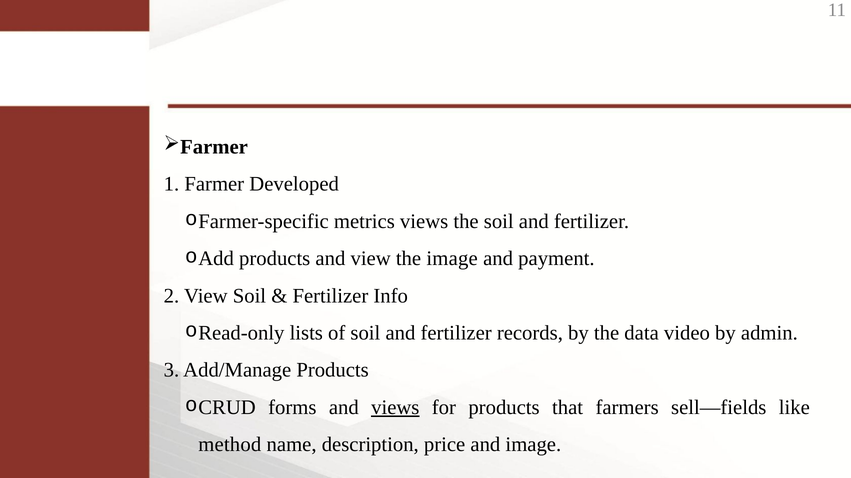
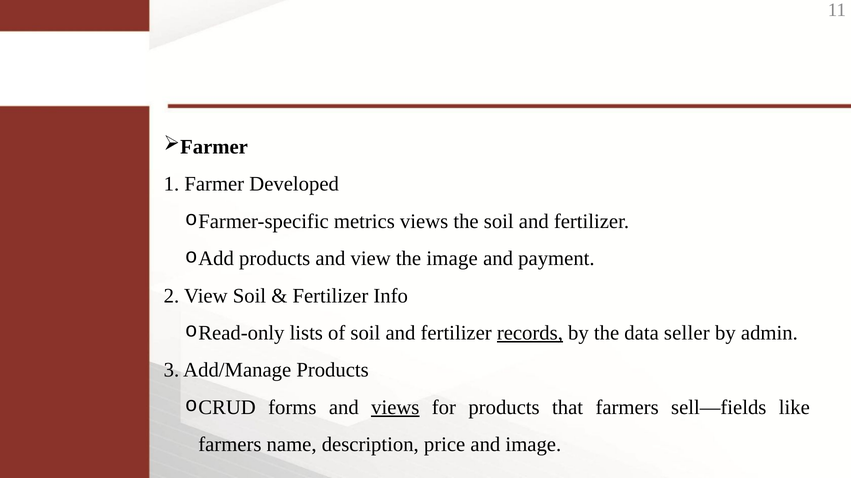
records underline: none -> present (530, 333)
video: video -> seller (687, 333)
method: method -> farmers (230, 445)
